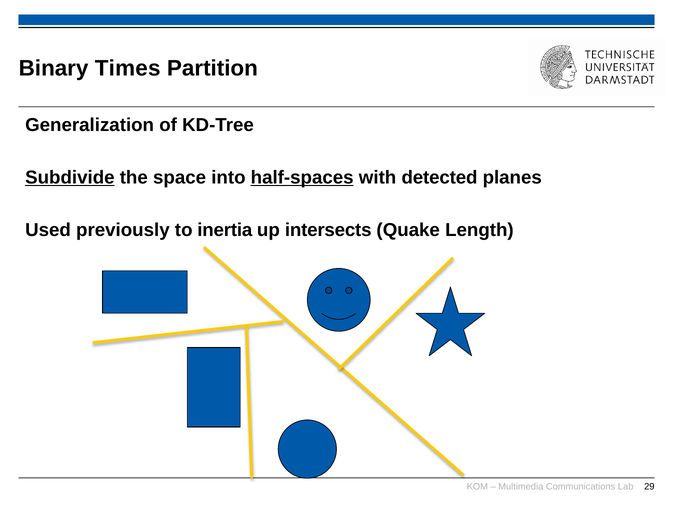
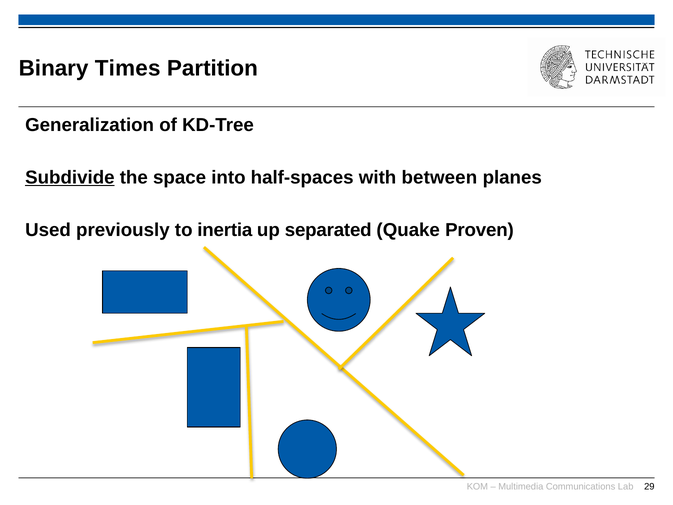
half-spaces underline: present -> none (302, 177)
detected: detected -> between (439, 177)
intersects: intersects -> separated (328, 230)
Length: Length -> Proven (480, 230)
